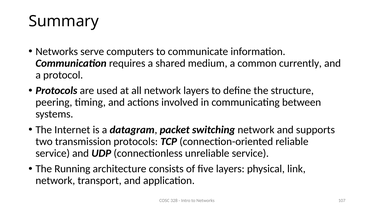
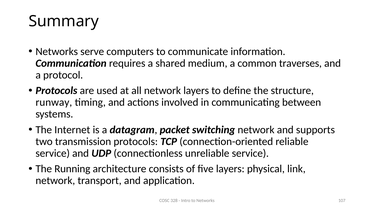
currently: currently -> traverses (300, 63)
peering: peering -> runway (54, 103)
